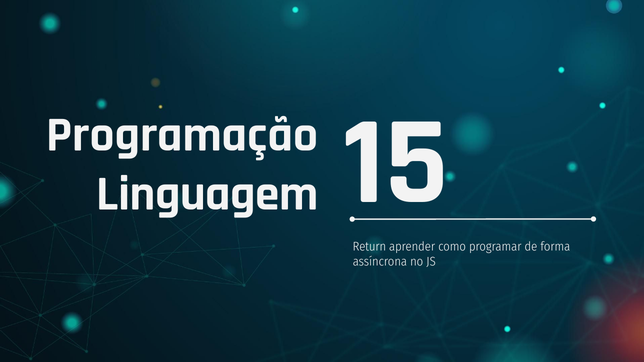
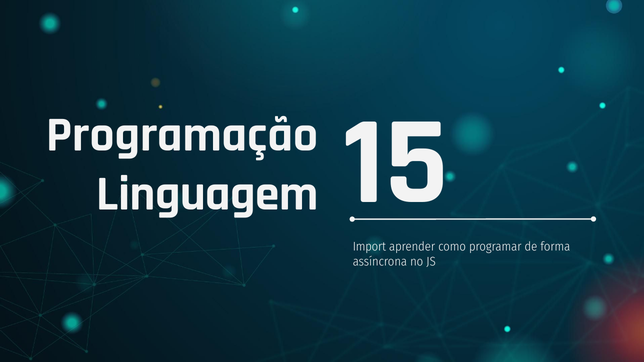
Return: Return -> Import (369, 247)
